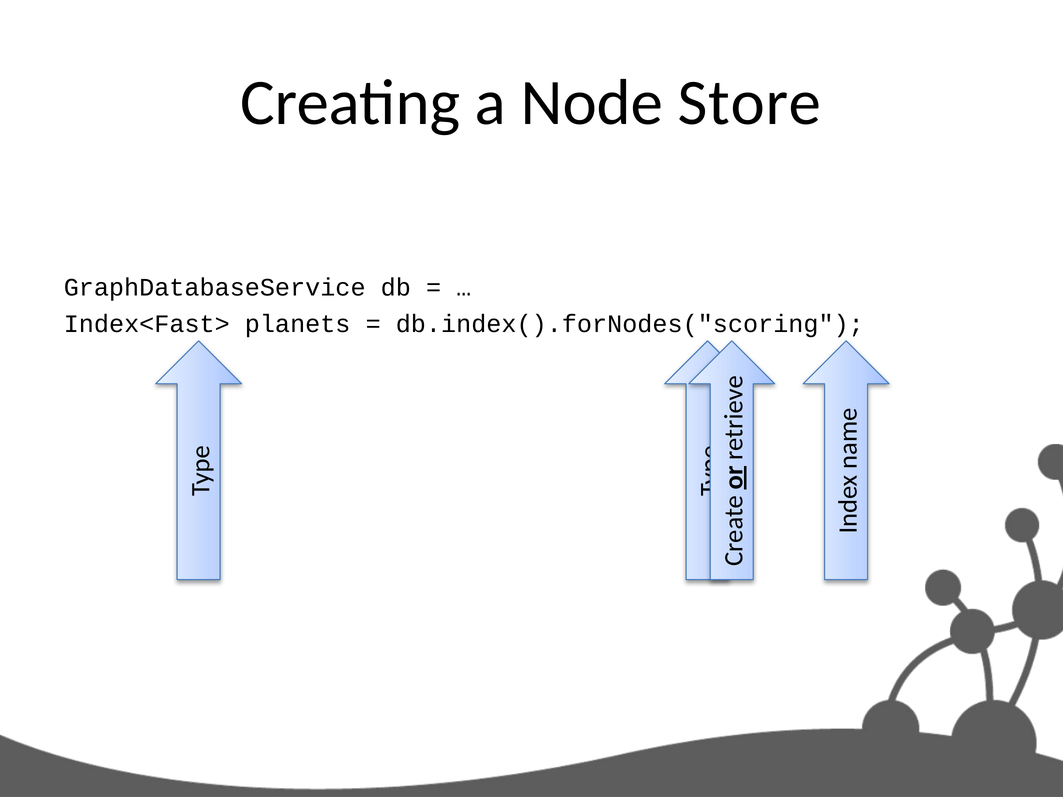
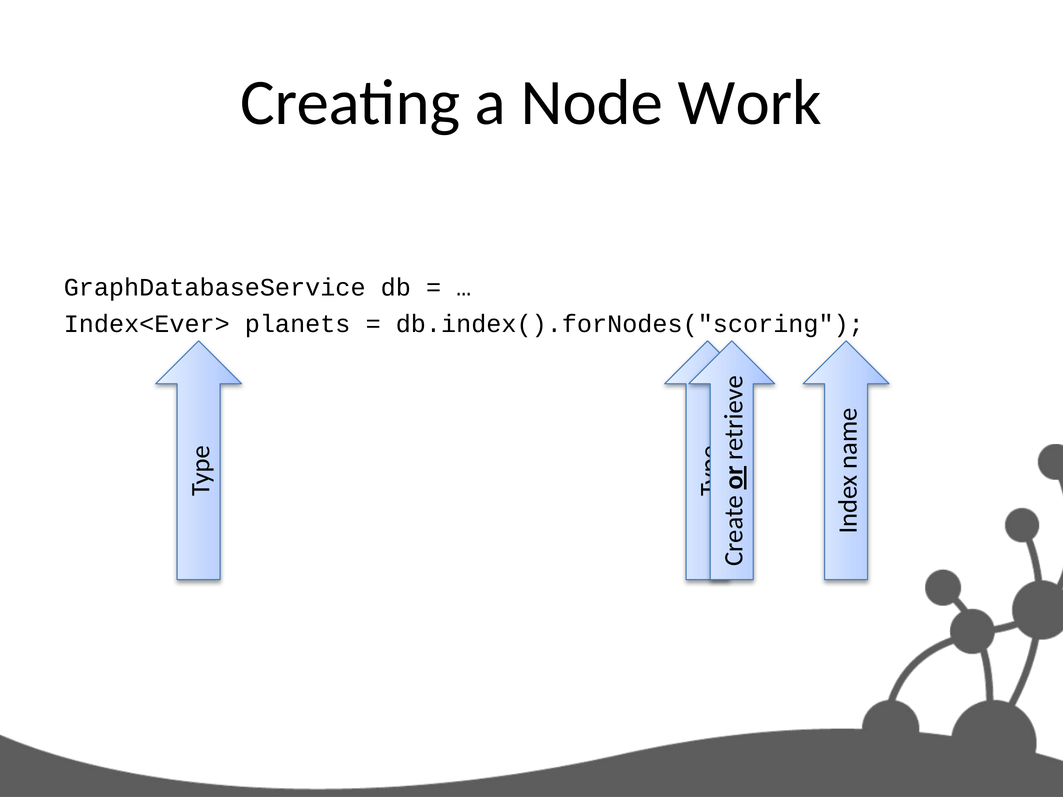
Store: Store -> Work (750, 103)
Index<Fast>: Index<Fast> -> Index<Ever> (147, 324)
